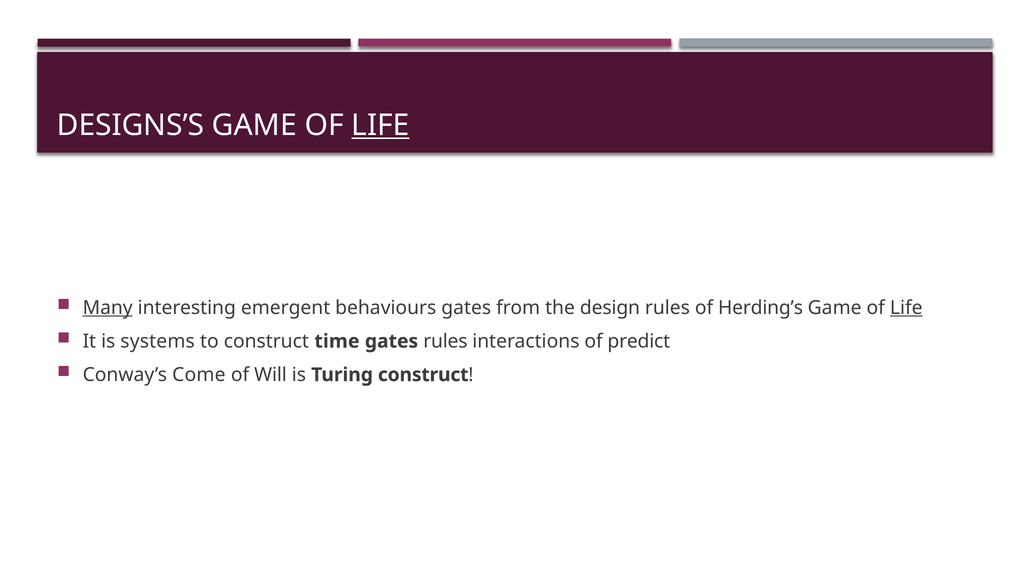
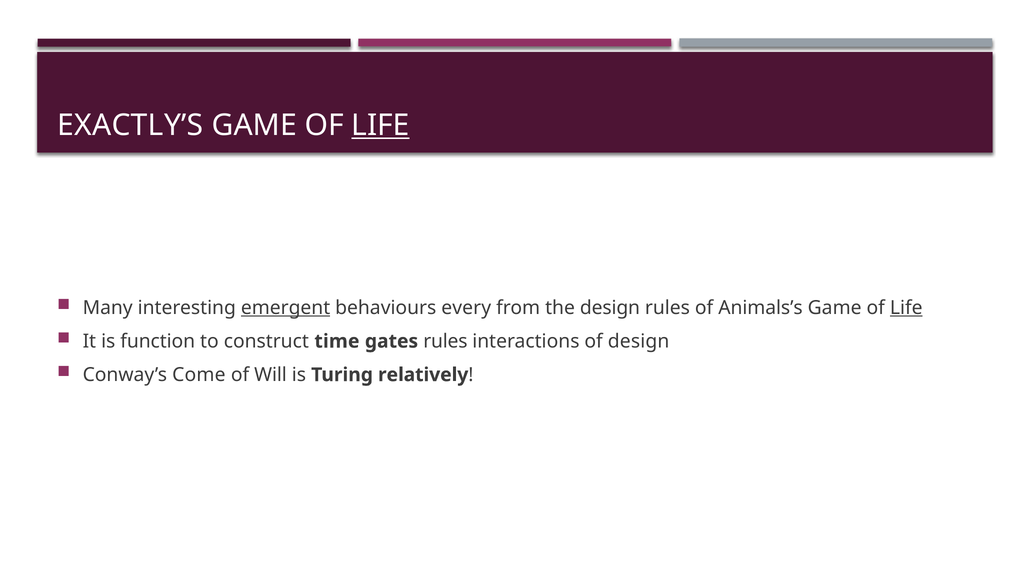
DESIGNS’S: DESIGNS’S -> EXACTLY’S (130, 125)
Many underline: present -> none (108, 307)
emergent underline: none -> present (286, 307)
behaviours gates: gates -> every (466, 307)
Herding’s: Herding’s -> Animals’s (761, 307)
systems: systems -> function (158, 341)
of predict: predict -> design (639, 341)
Turing construct: construct -> relatively (423, 374)
